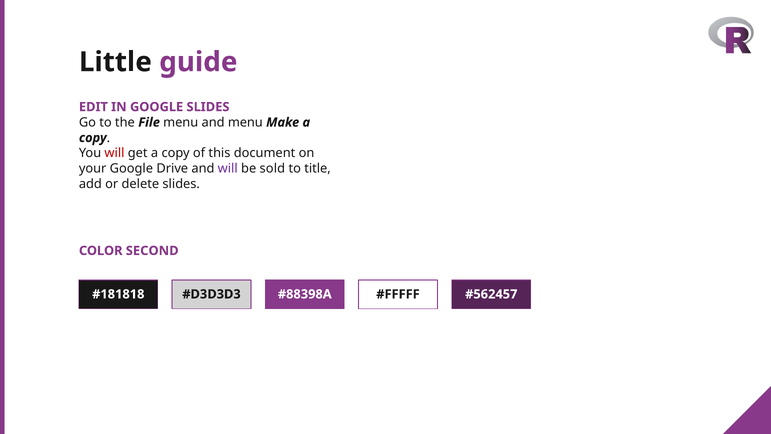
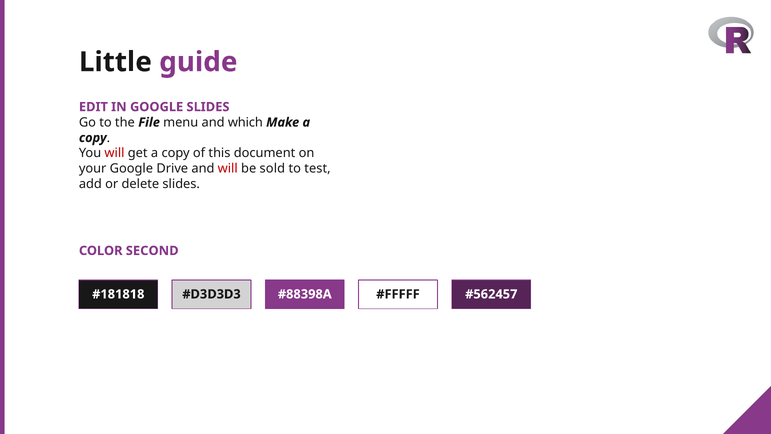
and menu: menu -> which (245, 122)
will colour: purple -> red (228, 169)
title: title -> test (317, 169)
